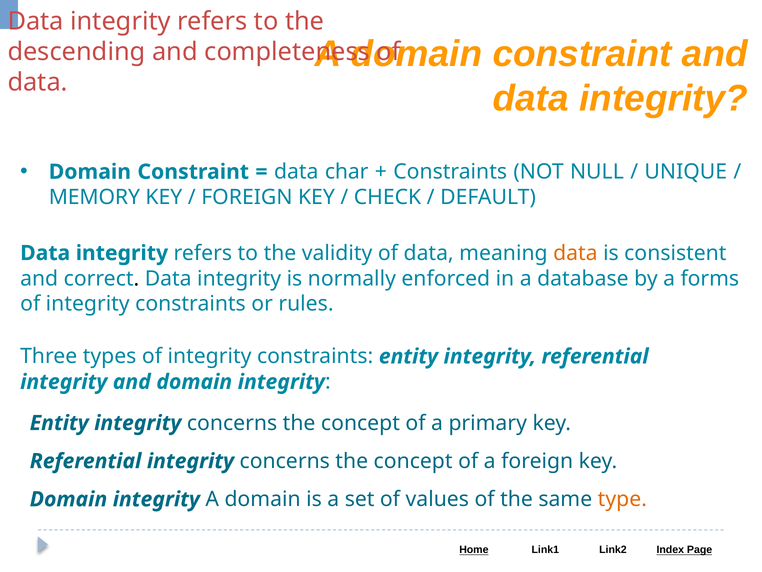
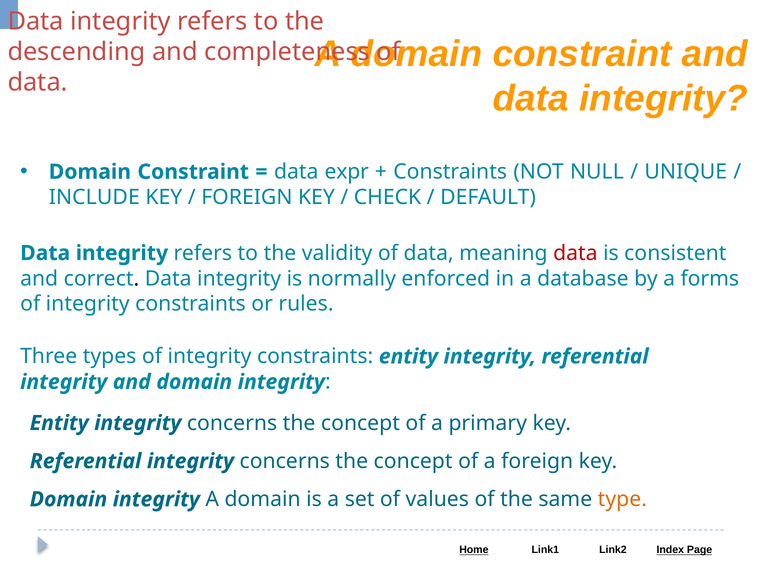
char: char -> expr (347, 172)
MEMORY: MEMORY -> INCLUDE (94, 197)
data colour: orange -> red (575, 253)
